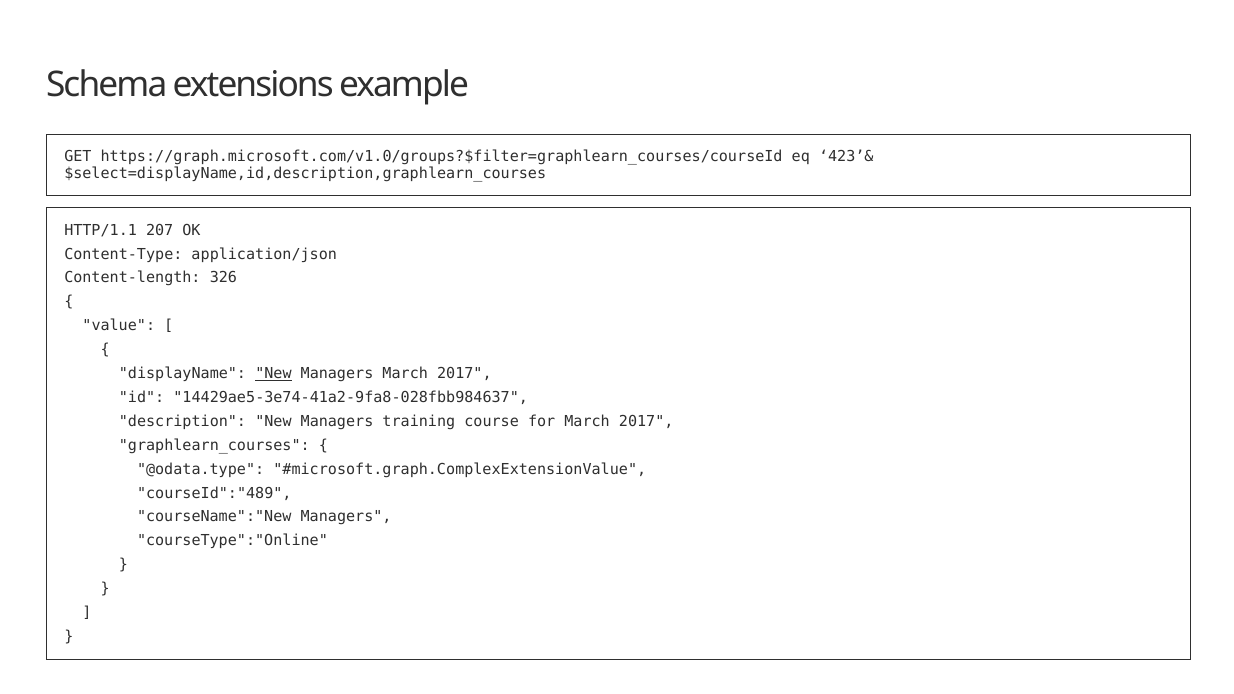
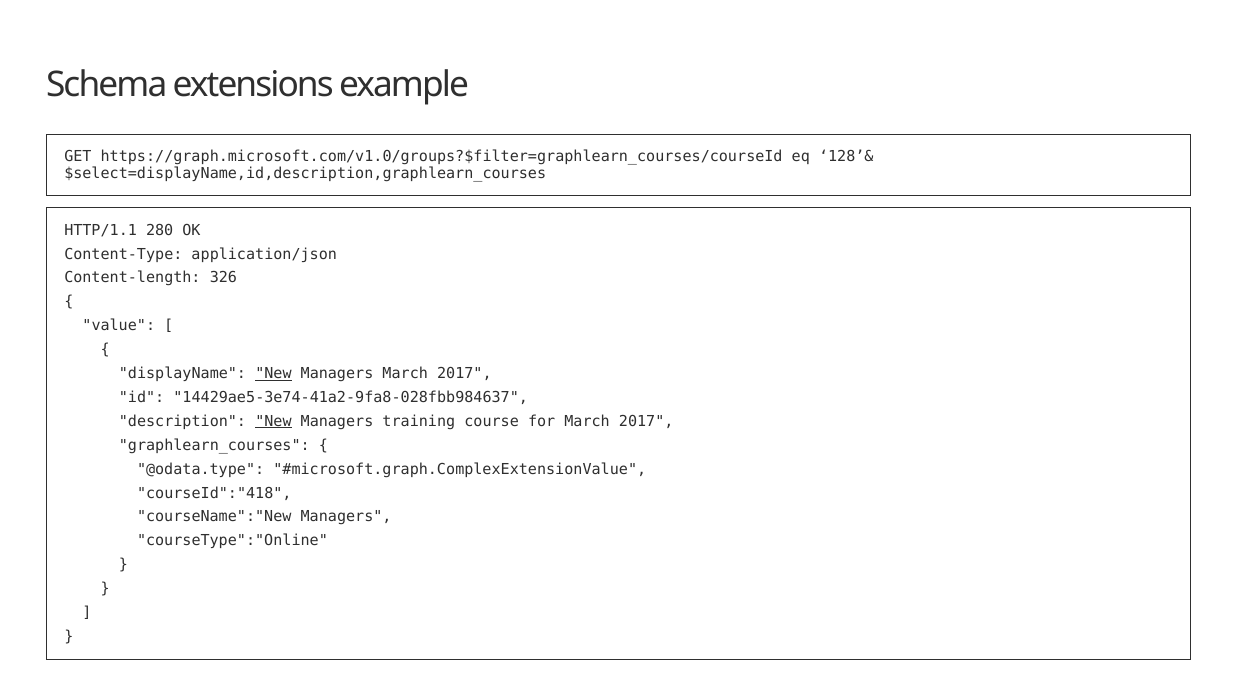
423’&: 423’& -> 128’& (846, 157)
207: 207 -> 280 (160, 230)
New underline: none -> present (273, 421)
courseId":"489: courseId":"489 -> courseId":"418 (214, 493)
